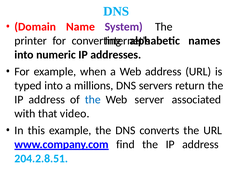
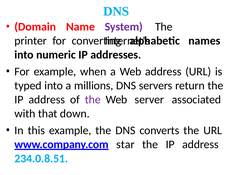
the colour: blue -> purple (93, 99)
video: video -> down (75, 113)
find: find -> star (125, 144)
204.2.8.51: 204.2.8.51 -> 234.0.8.51 (41, 158)
